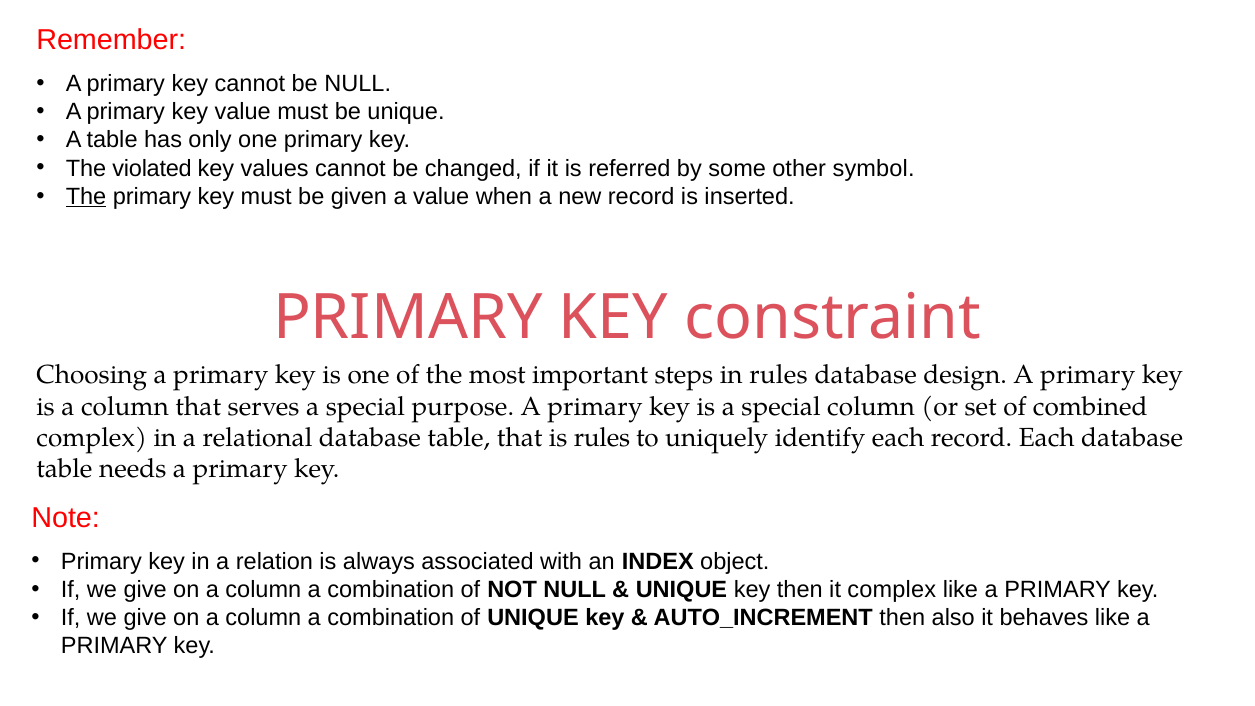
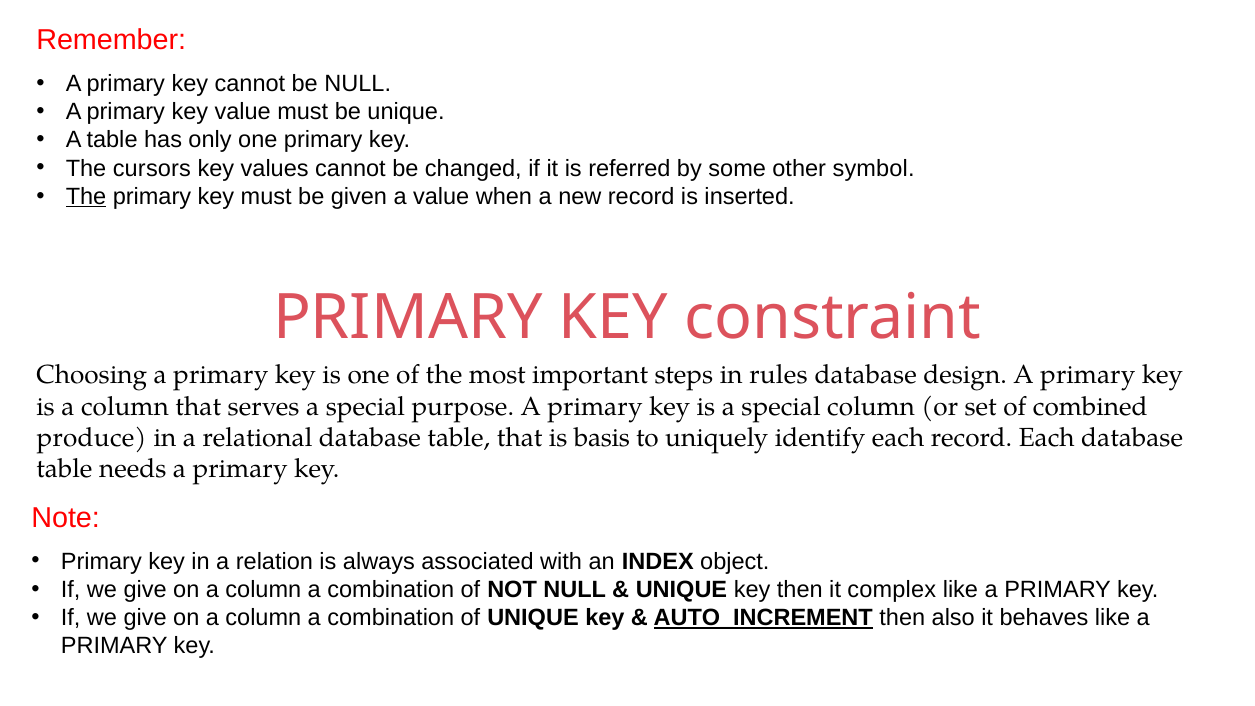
violated: violated -> cursors (152, 168)
complex: complex -> produce (92, 438)
is rules: rules -> basis (602, 438)
AUTO_INCREMENT underline: none -> present (763, 618)
